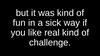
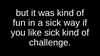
like real: real -> sick (52, 33)
